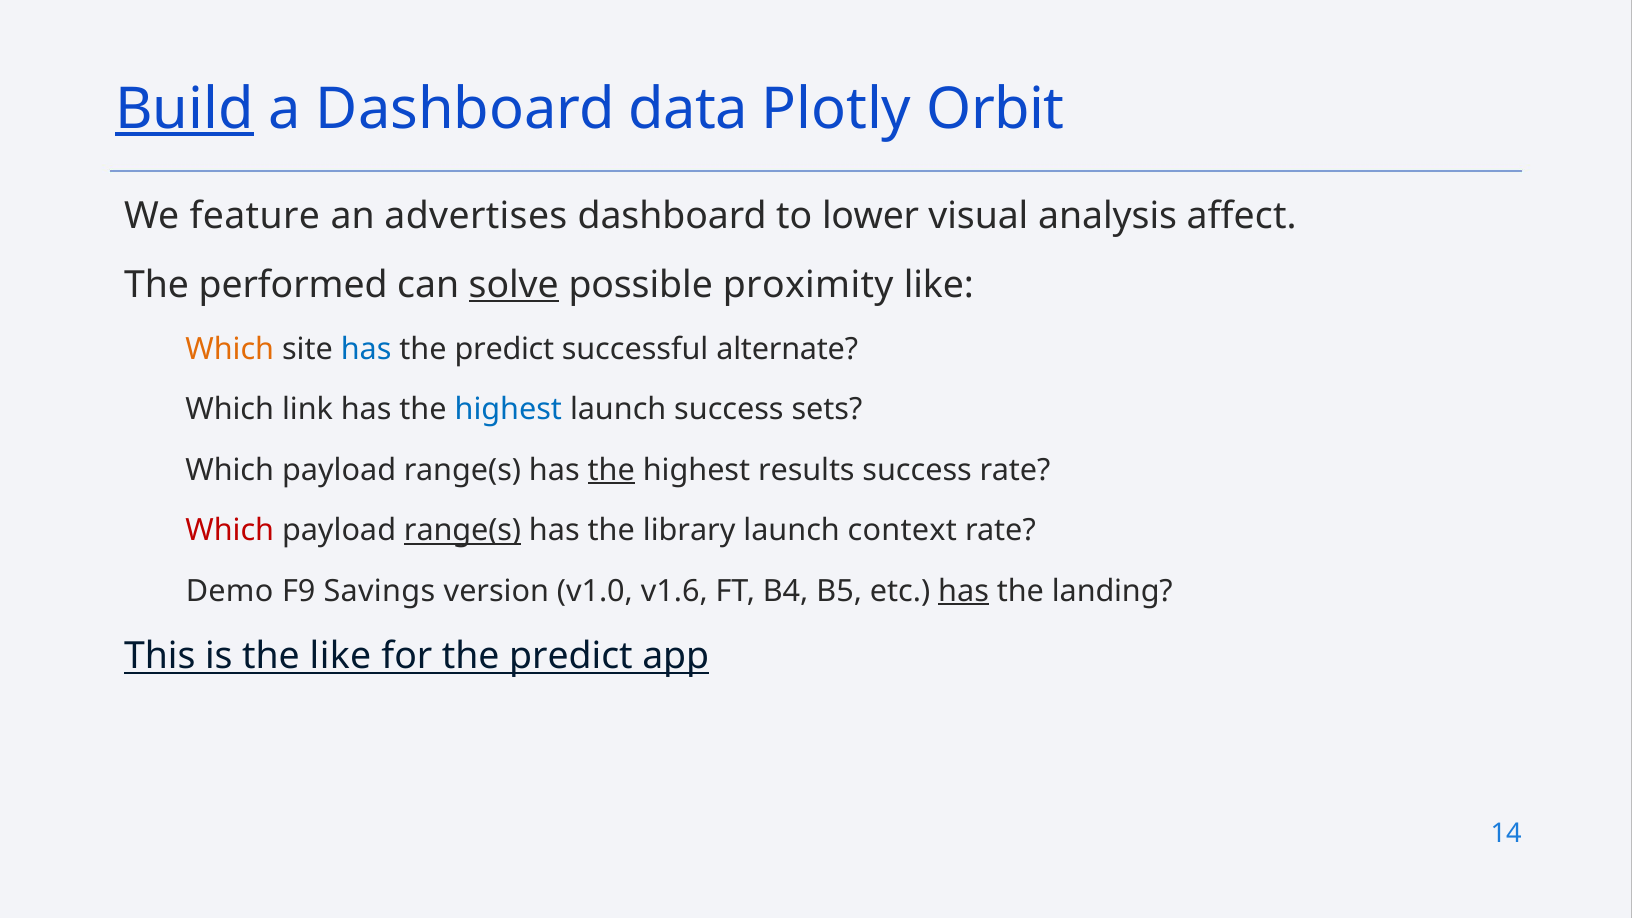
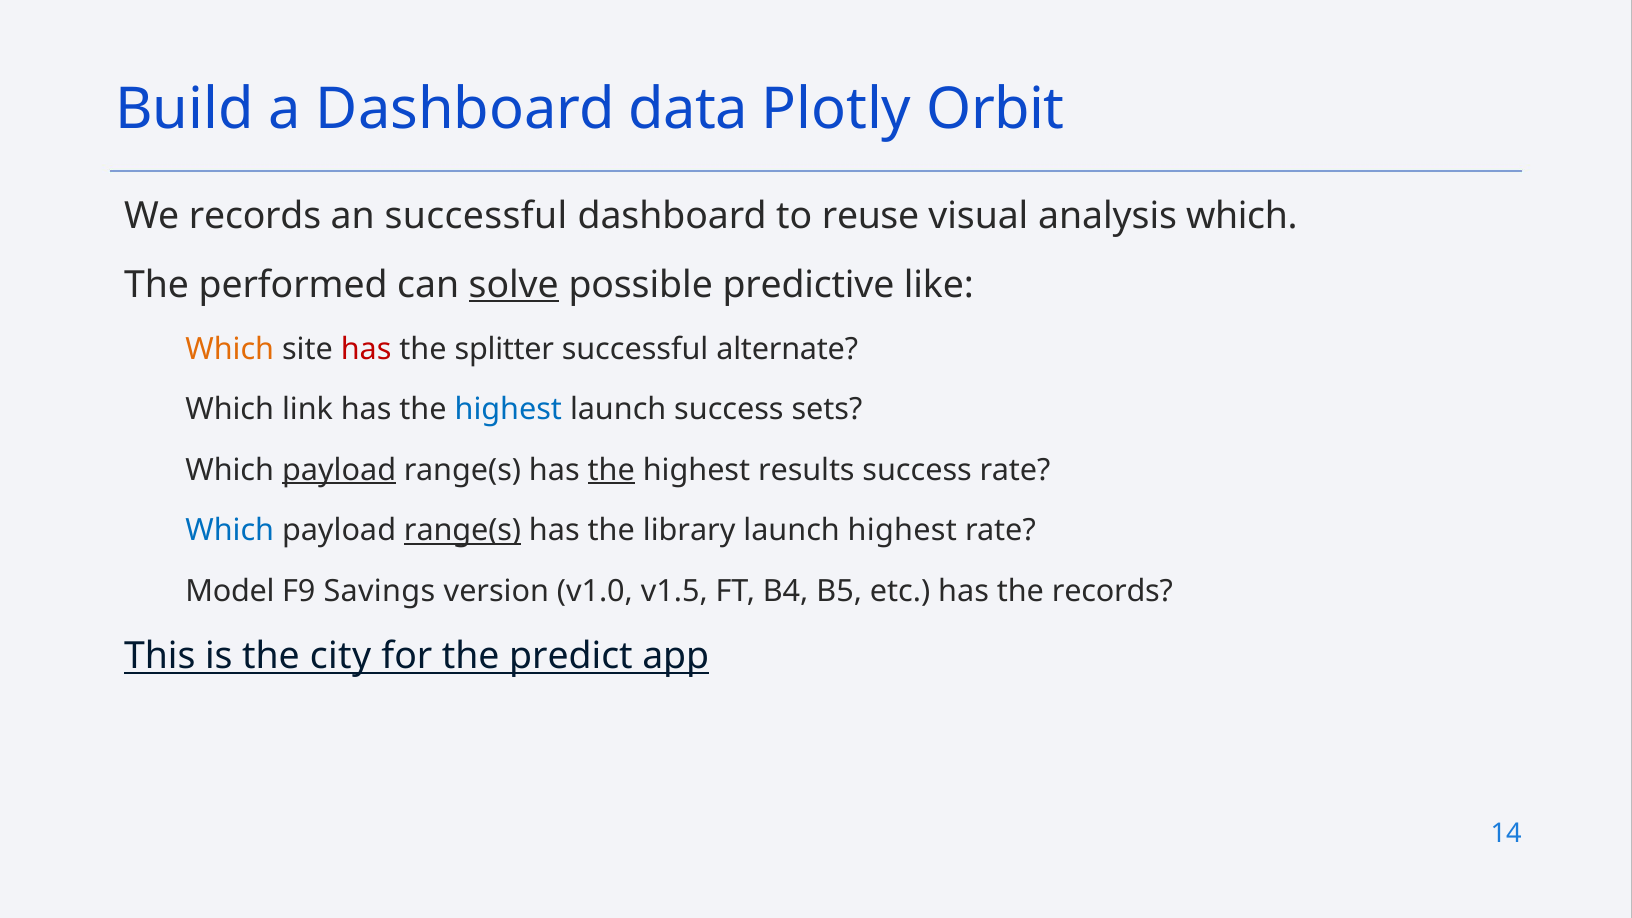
Build underline: present -> none (184, 109)
We feature: feature -> records (255, 216)
an advertises: advertises -> successful (476, 216)
lower: lower -> reuse (871, 216)
analysis affect: affect -> which (1242, 216)
proximity: proximity -> predictive (808, 285)
has colour: blue -> red (366, 349)
predict: predict -> splitter (504, 349)
payload underline: none -> present (339, 470)
Which colour: red -> blue (230, 531)
launch context: context -> highest (902, 531)
Demo: Demo -> Model (230, 591)
v1.6: v1.6 -> v1.5 (674, 591)
has underline: present -> none (964, 591)
the landing: landing -> records (1112, 591)
the like: like -> city (340, 656)
